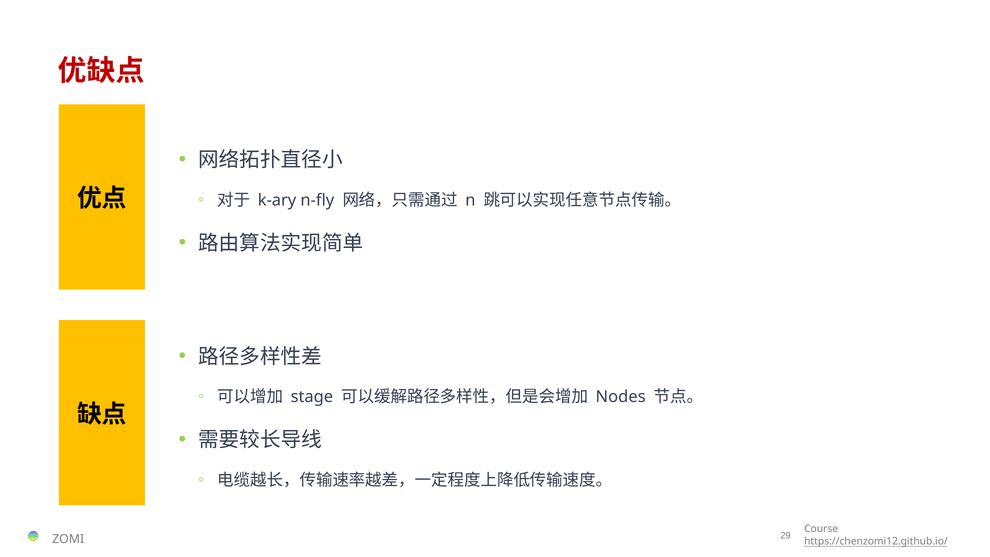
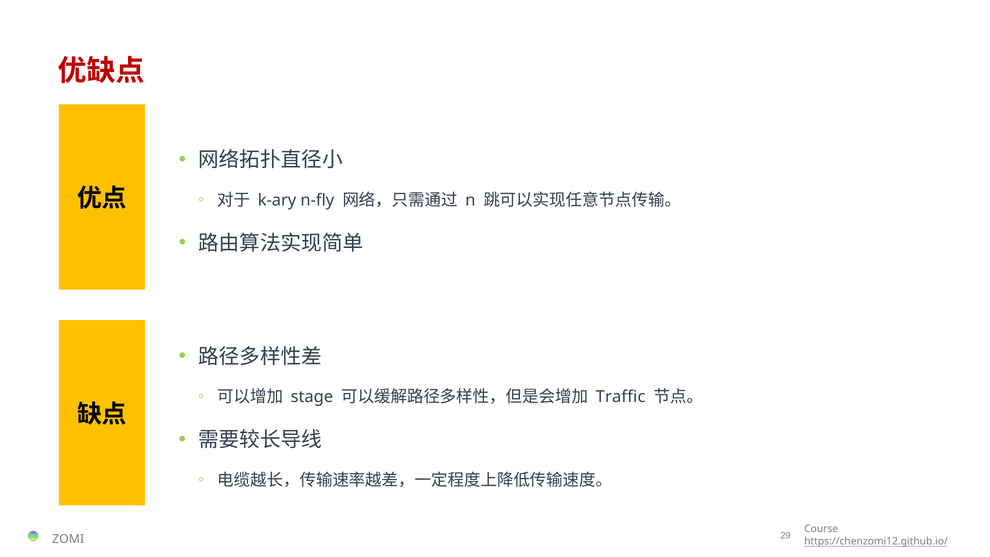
Nodes: Nodes -> Traffic (621, 397)
